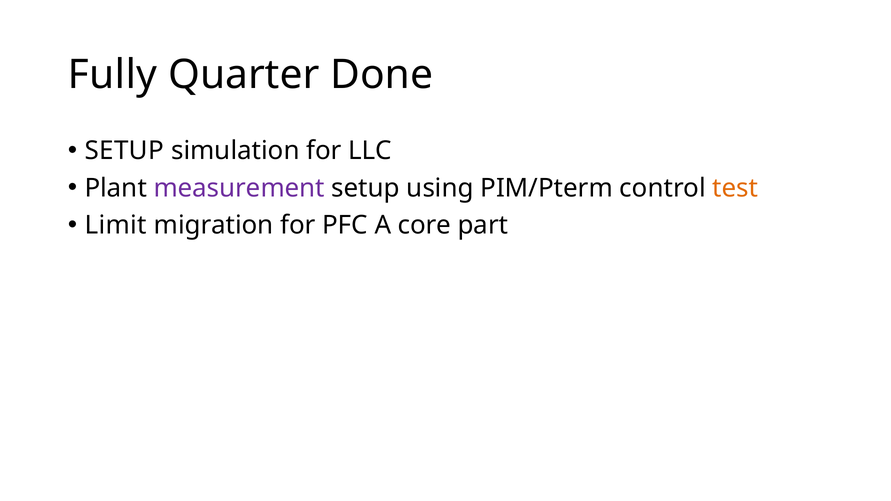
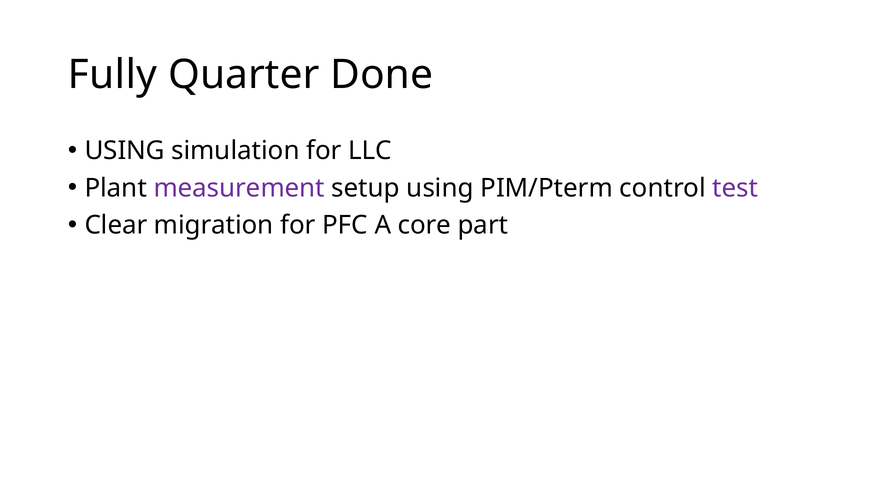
SETUP: SETUP -> USING (125, 151)
test colour: orange -> purple (735, 188)
Limit: Limit -> Clear (116, 225)
